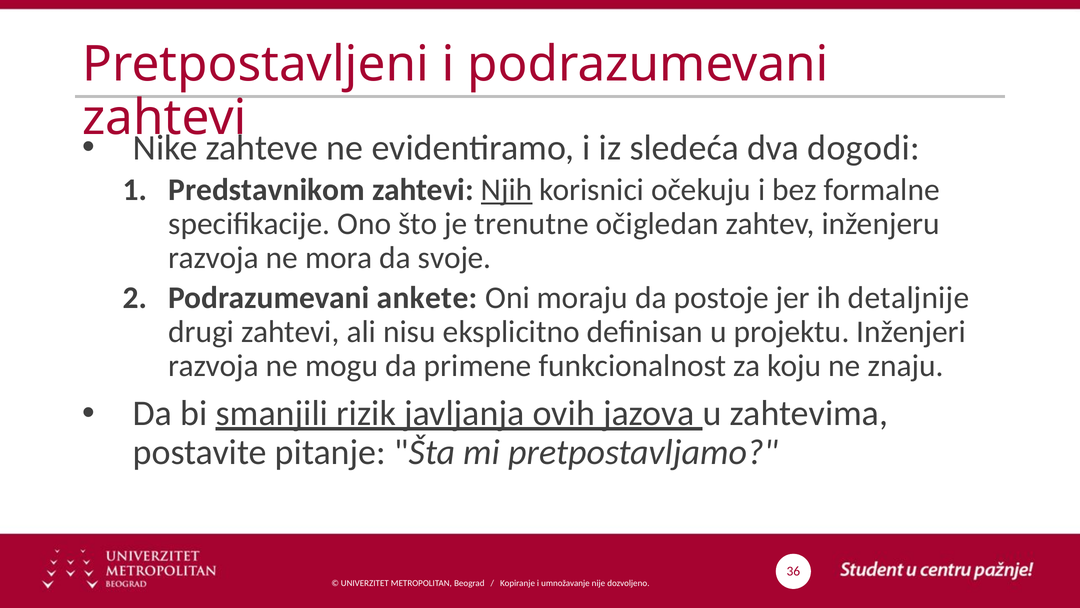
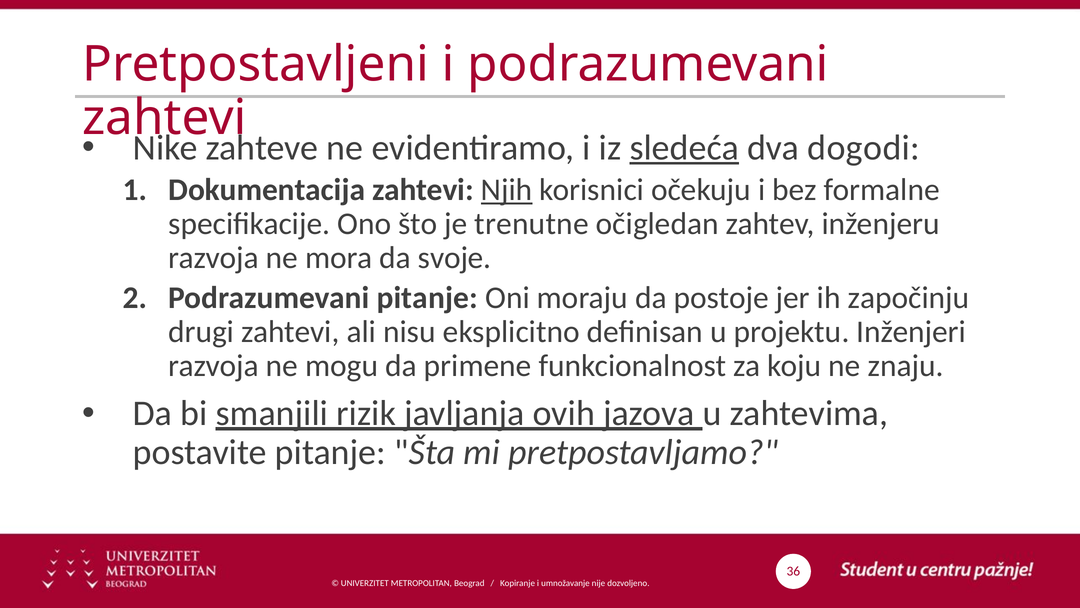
sledeća underline: none -> present (684, 148)
Predstavnikom: Predstavnikom -> Dokumentacija (267, 190)
Podrazumevani ankete: ankete -> pitanje (427, 297)
detaljnije: detaljnije -> započinju (909, 297)
